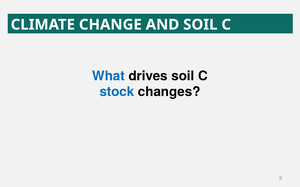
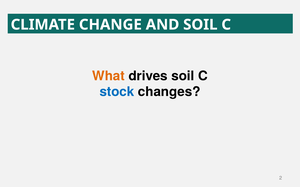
What colour: blue -> orange (109, 76)
